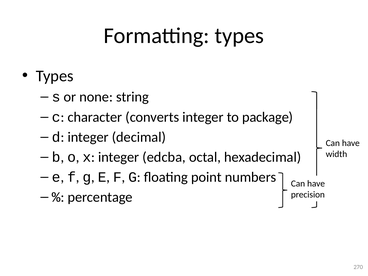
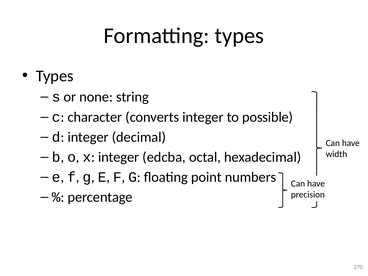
package: package -> possible (268, 117)
